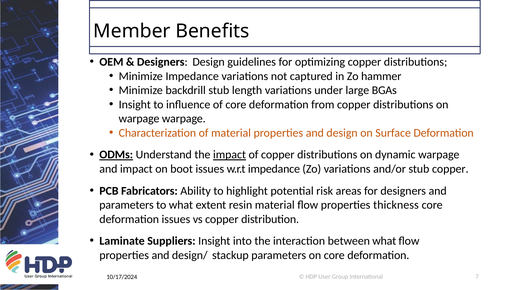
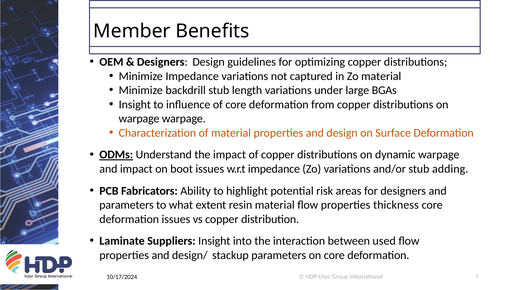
Zo hammer: hammer -> material (381, 76)
impact underline: present -> none (230, 155)
stub copper: copper -> adding (450, 169)
between what: what -> used (384, 241)
